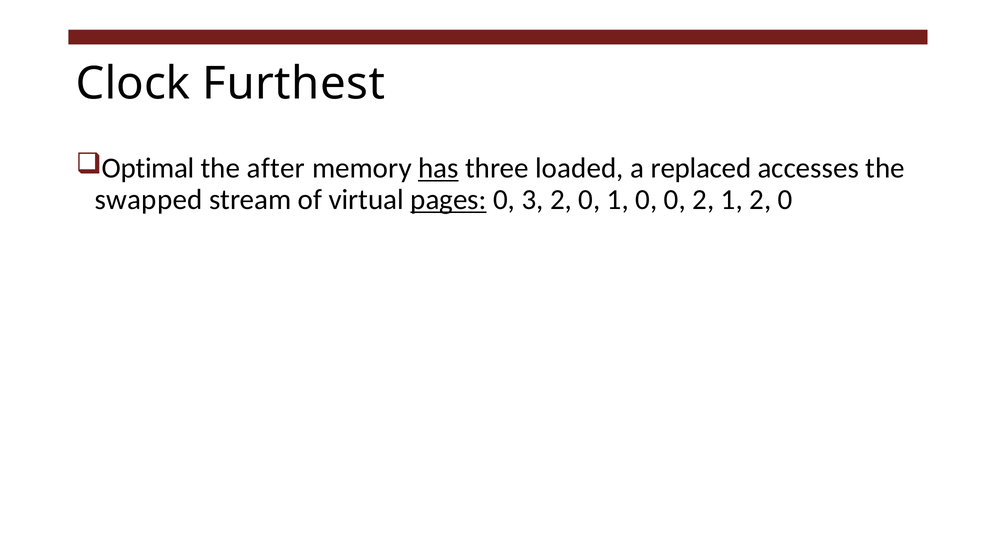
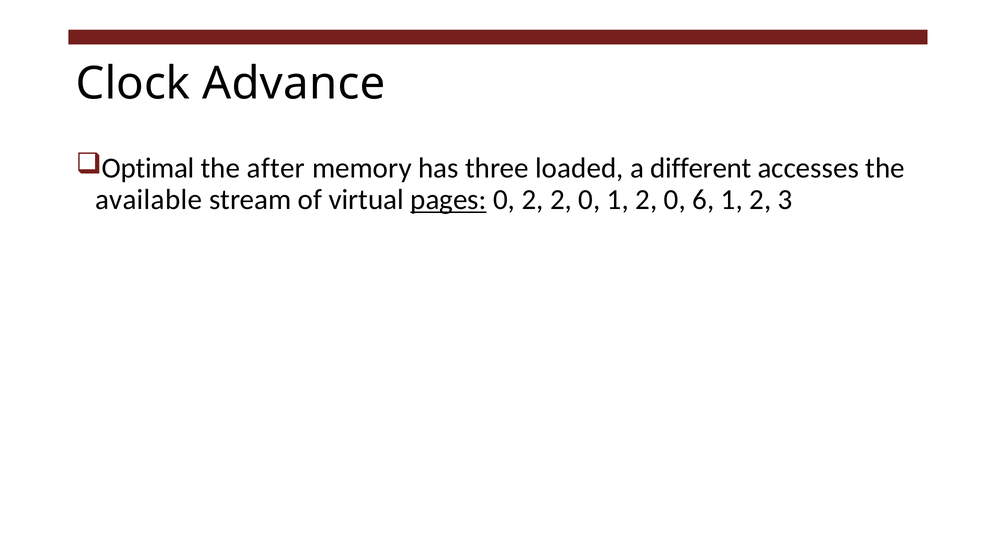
Furthest: Furthest -> Advance (294, 84)
has underline: present -> none (438, 168)
replaced: replaced -> different (701, 168)
swapped: swapped -> available (149, 200)
0 3: 3 -> 2 (532, 200)
0 1 0: 0 -> 2 (646, 200)
0 2: 2 -> 6 (703, 200)
1 2 0: 0 -> 3 (785, 200)
